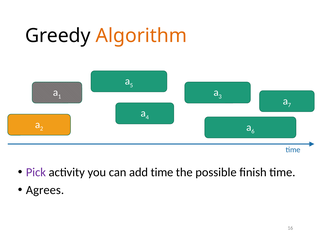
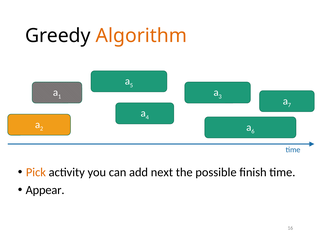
Pick colour: purple -> orange (36, 172)
add time: time -> next (162, 172)
Agrees: Agrees -> Appear (45, 190)
